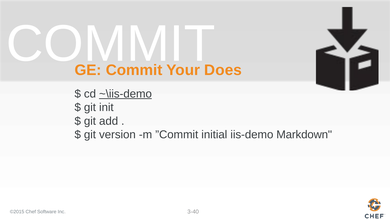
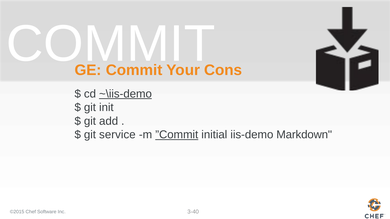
Does: Does -> Cons (223, 70)
version: version -> service (117, 135)
”Commit underline: none -> present (177, 135)
